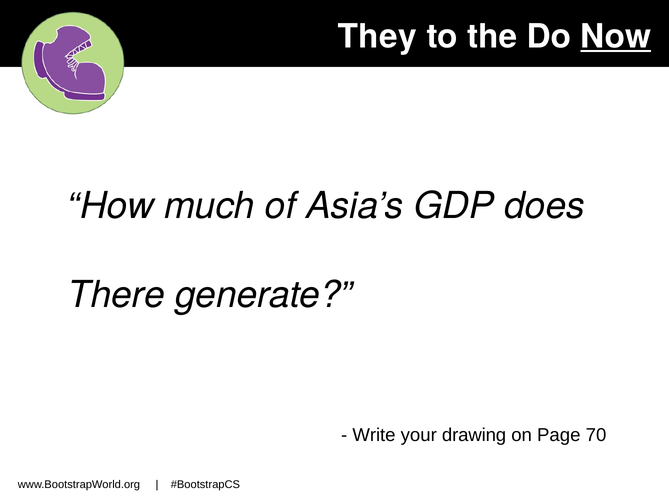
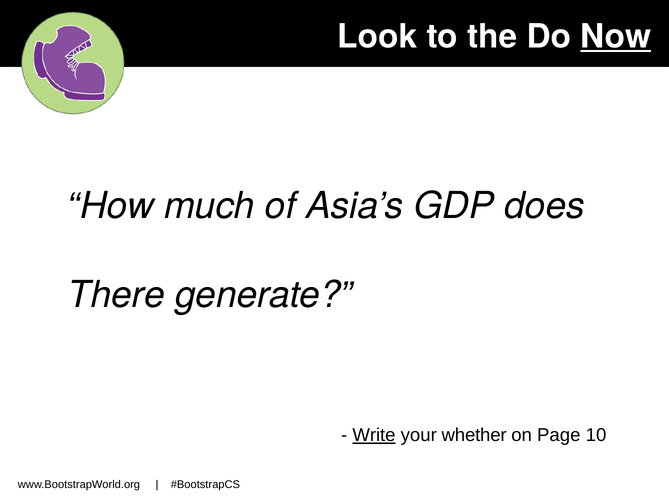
They: They -> Look (377, 37)
Write underline: none -> present (374, 435)
drawing: drawing -> whether (474, 435)
70: 70 -> 10 (596, 435)
